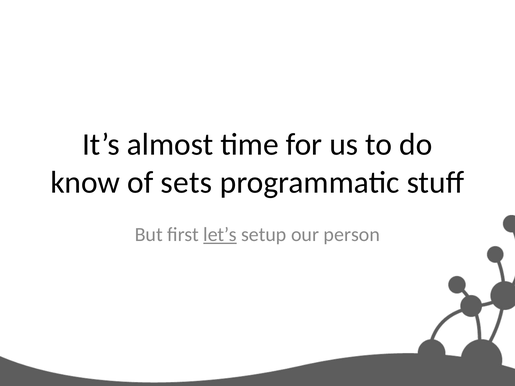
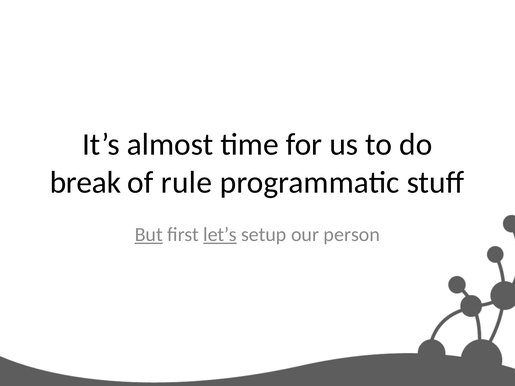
know: know -> break (85, 182)
sets: sets -> rule (186, 182)
But underline: none -> present (149, 235)
